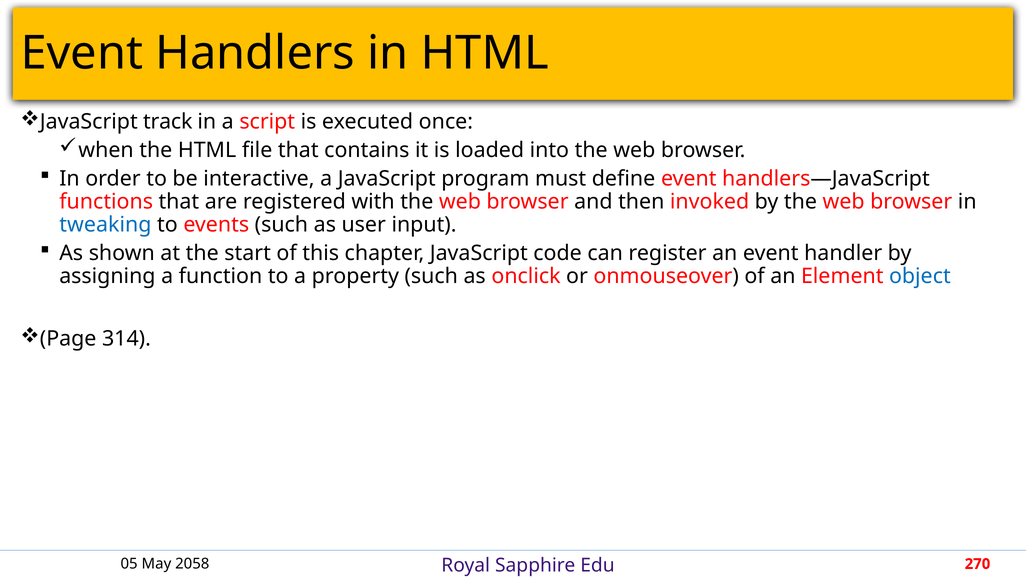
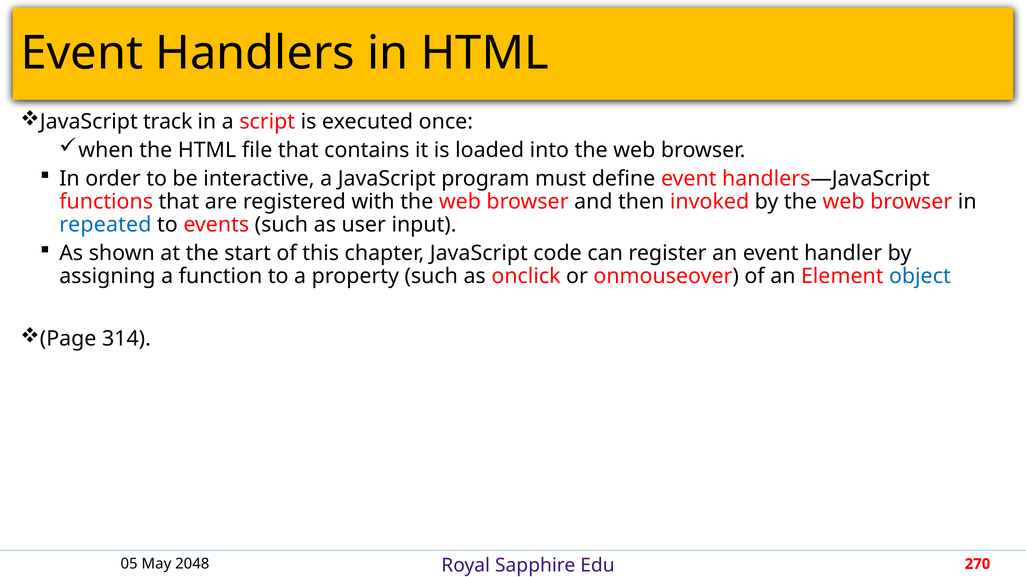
tweaking: tweaking -> repeated (105, 225)
2058: 2058 -> 2048 (192, 564)
